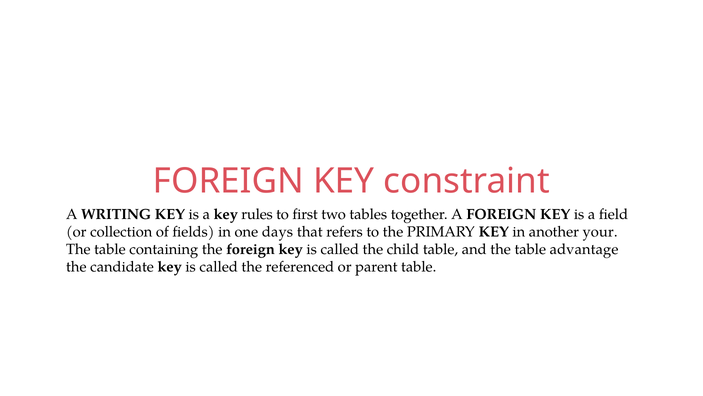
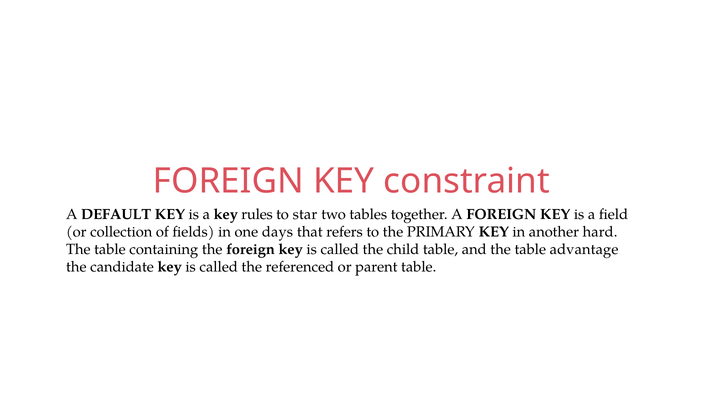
WRITING: WRITING -> DEFAULT (116, 214)
first: first -> star (305, 214)
your: your -> hard (600, 231)
